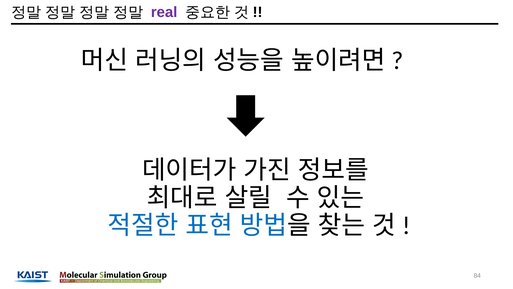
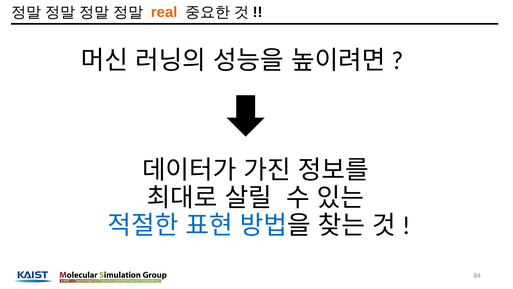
real colour: purple -> orange (164, 12)
